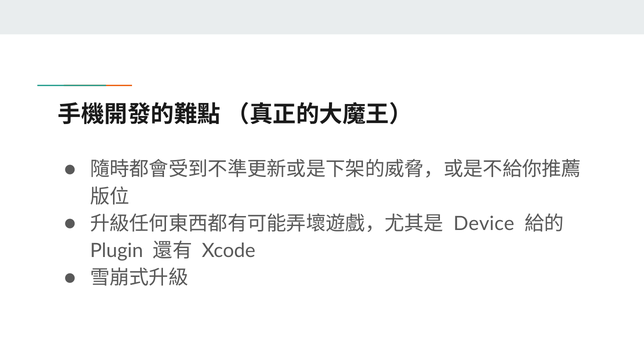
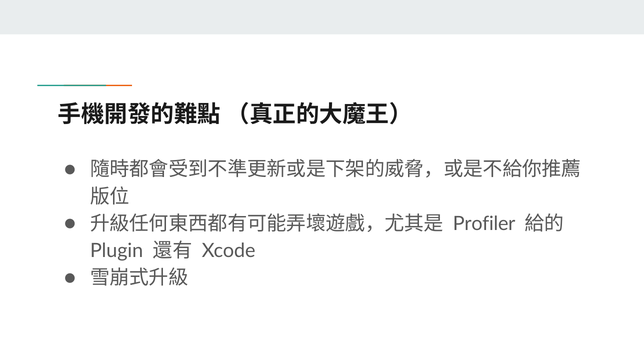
Device: Device -> Profiler (484, 224)
